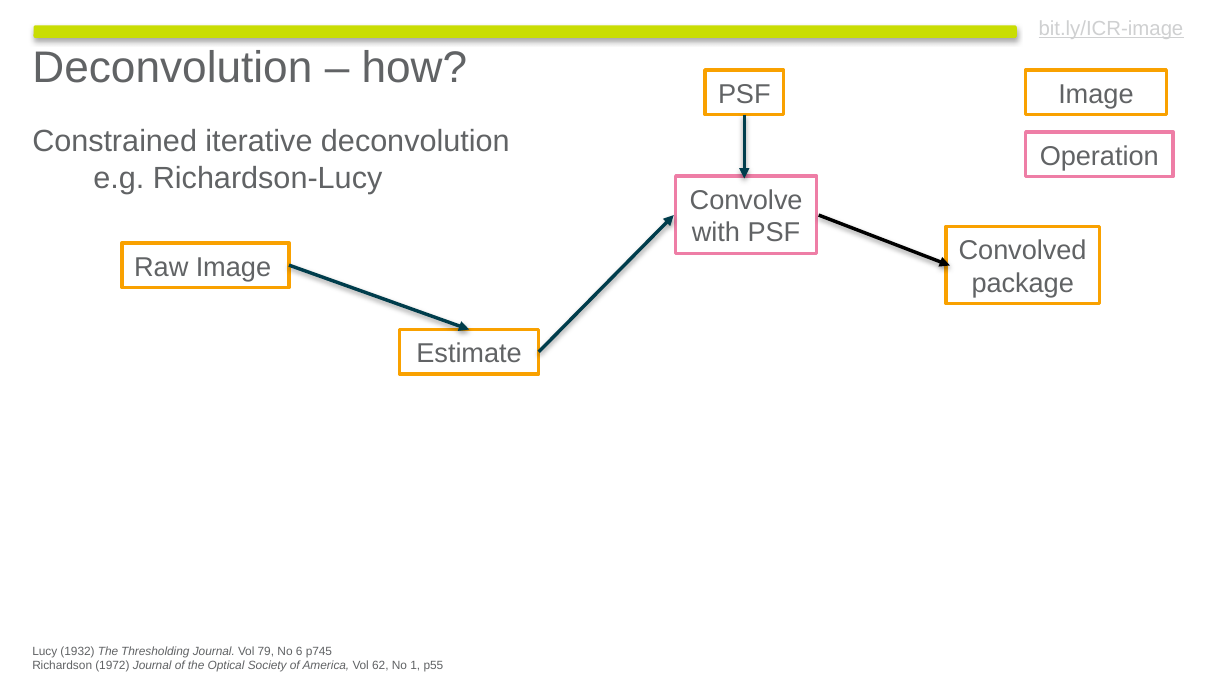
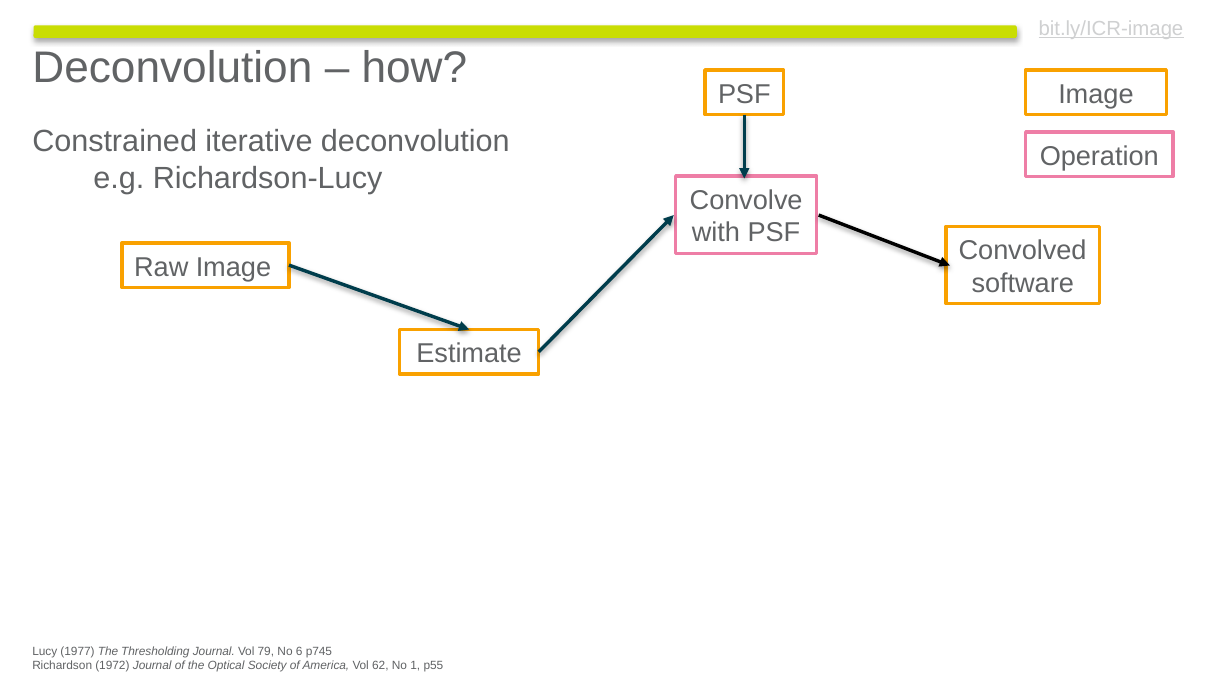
package: package -> software (1023, 283)
1932: 1932 -> 1977 (78, 651)
